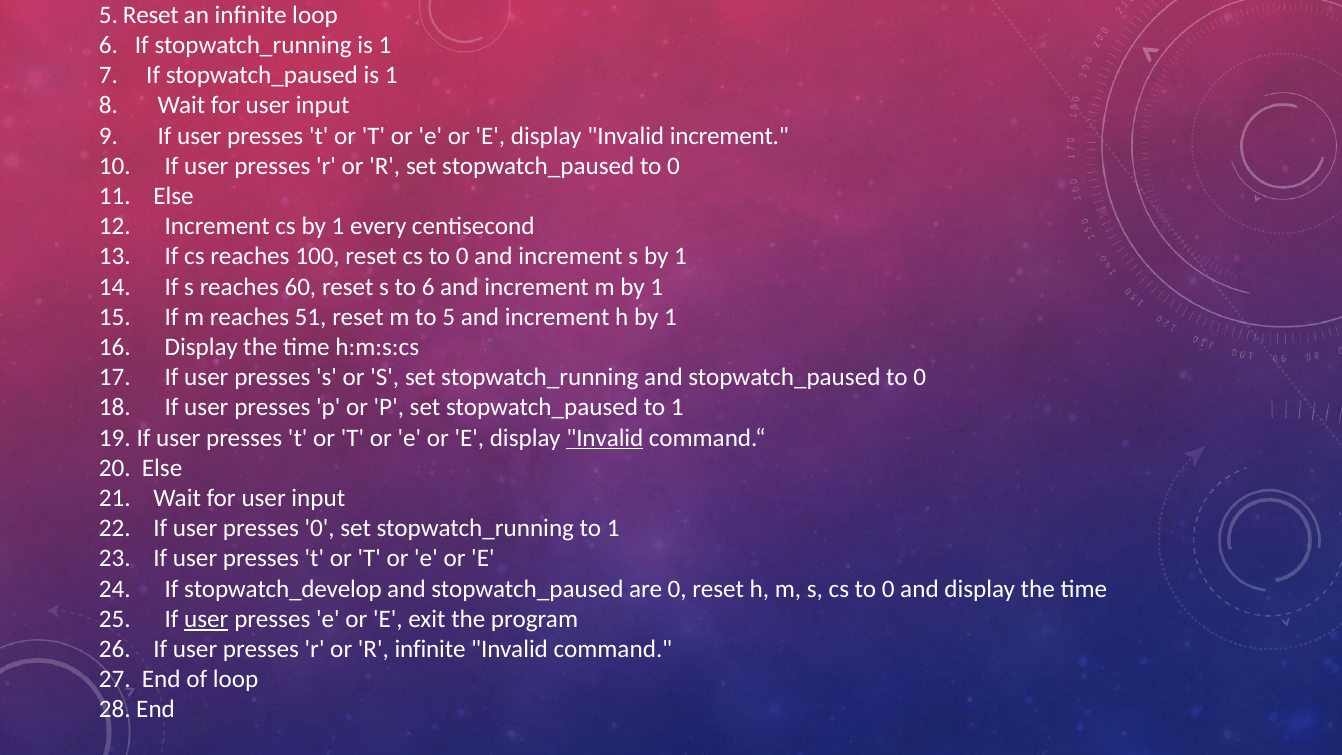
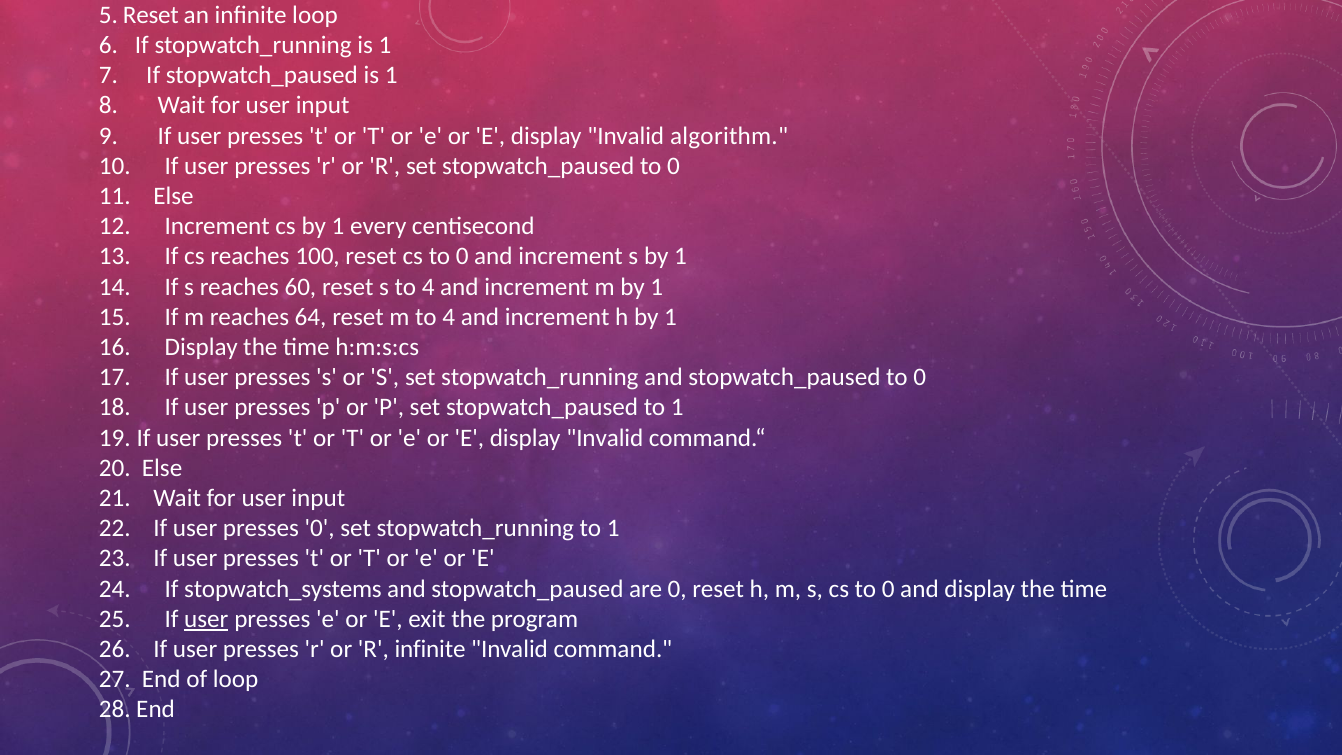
Invalid increment: increment -> algorithm (729, 136)
s to 6: 6 -> 4 (428, 287)
51: 51 -> 64 (311, 317)
m to 5: 5 -> 4 (449, 317)
Invalid underline: present -> none (605, 438)
stopwatch_develop: stopwatch_develop -> stopwatch_systems (283, 589)
